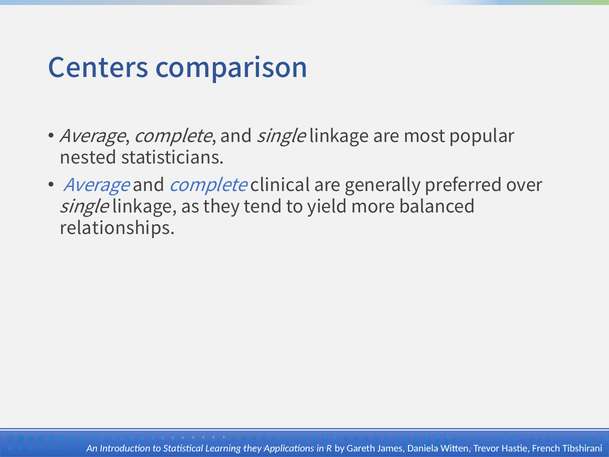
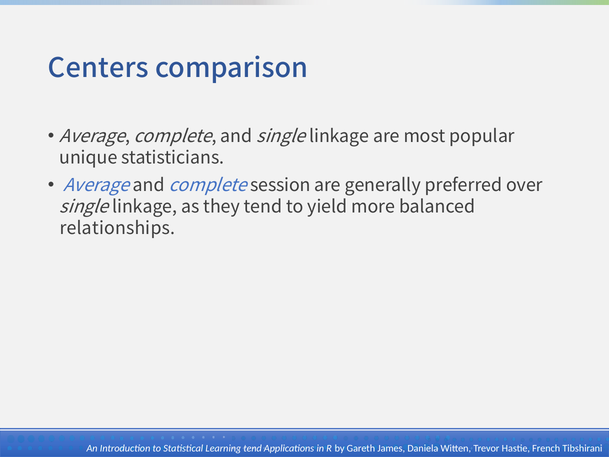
nested: nested -> unique (88, 158)
clinical: clinical -> session (280, 186)
Learning they: they -> tend (253, 448)
